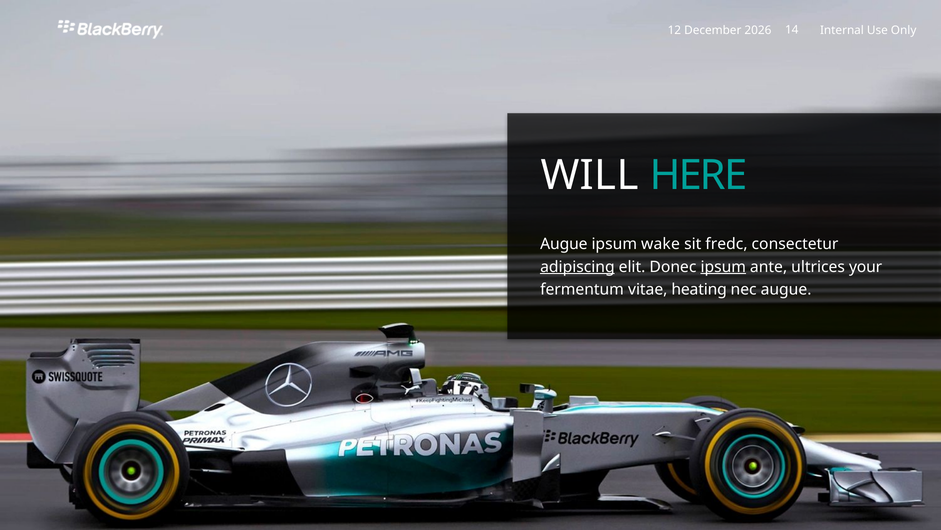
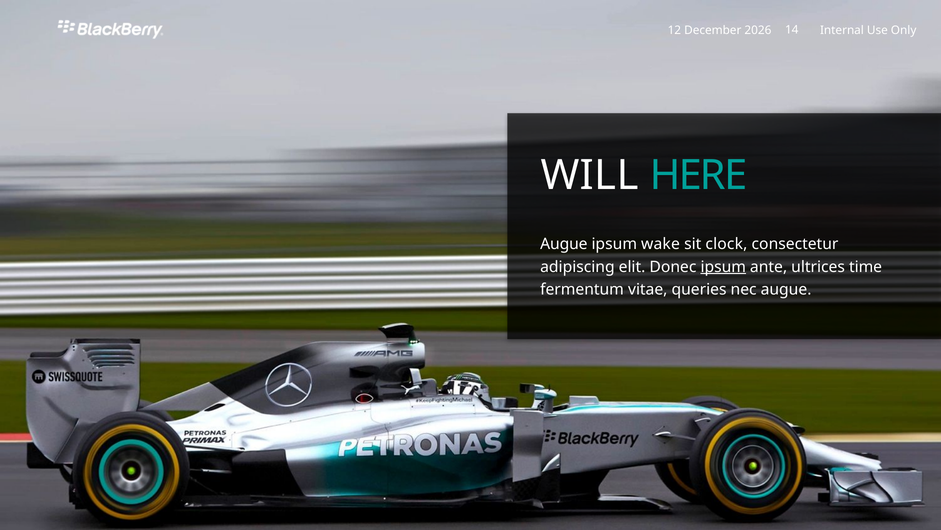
fredc: fredc -> clock (726, 244)
adipiscing underline: present -> none (577, 267)
your: your -> time (866, 267)
heating: heating -> queries (699, 289)
